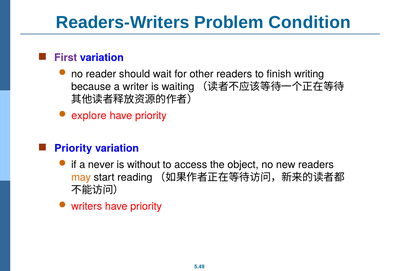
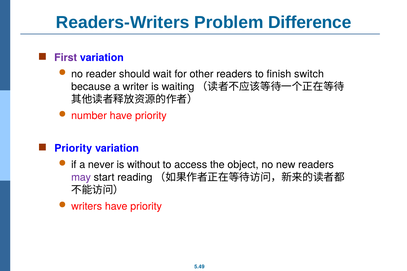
Condition: Condition -> Difference (310, 23)
writing: writing -> switch (309, 74)
explore: explore -> number (89, 116)
may colour: orange -> purple (81, 178)
